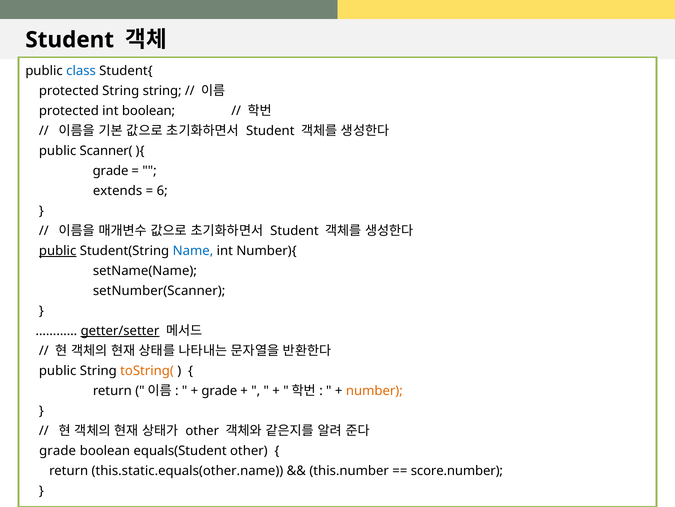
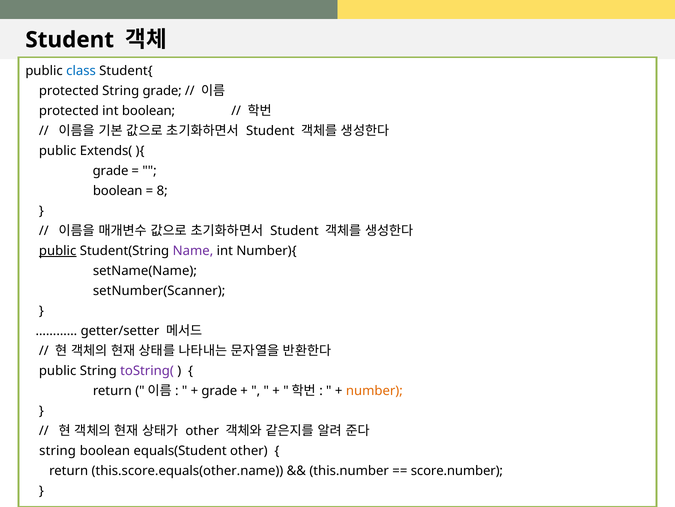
String string: string -> grade (162, 91)
Scanner(: Scanner( -> Extends( (106, 151)
extends: extends -> boolean (118, 191)
6: 6 -> 8 (162, 191)
Name colour: blue -> purple (193, 251)
getter/setter underline: present -> none (120, 330)
toString( colour: orange -> purple (147, 370)
grade: grade -> string (58, 450)
this.static.equals(other.name: this.static.equals(other.name -> this.score.equals(other.name (187, 470)
